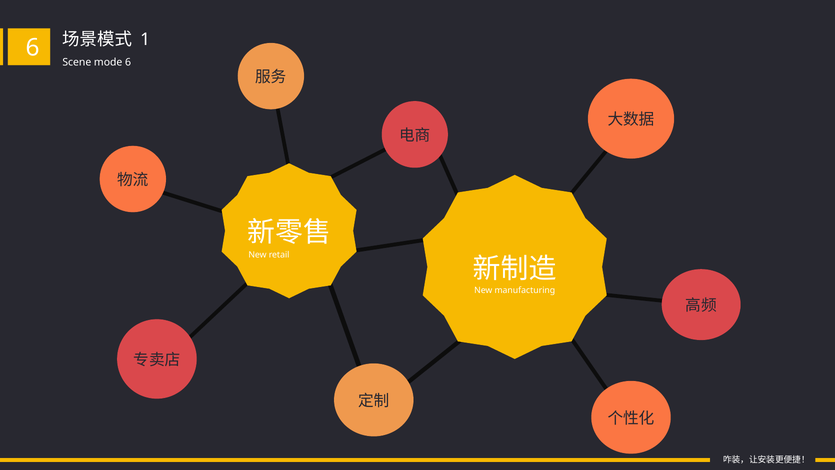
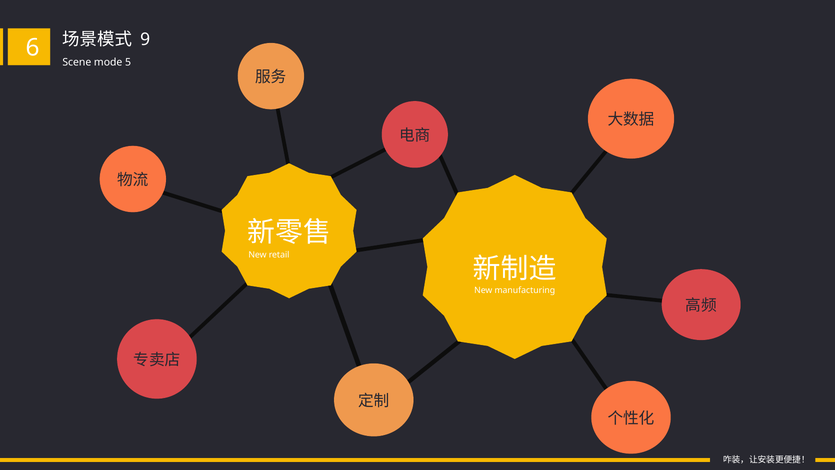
1: 1 -> 9 (145, 40)
mode 6: 6 -> 5 (128, 62)
